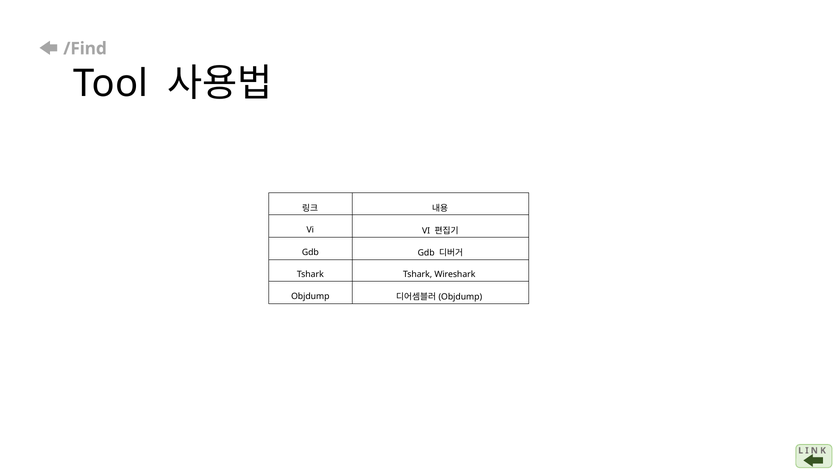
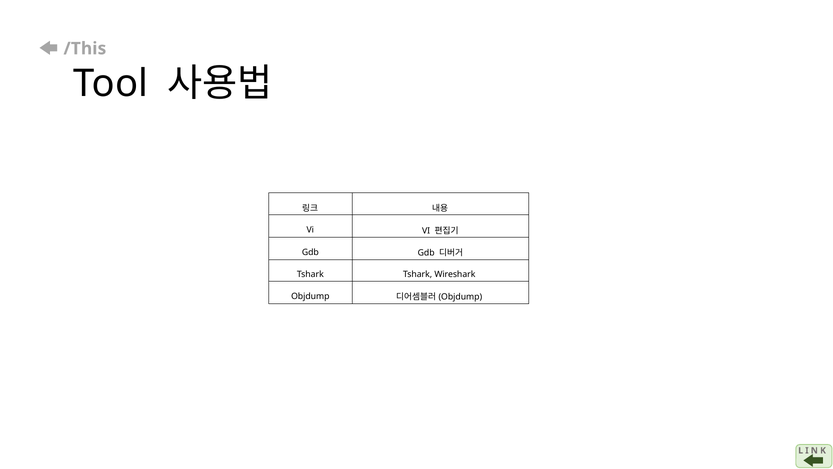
/Find: /Find -> /This (85, 49)
